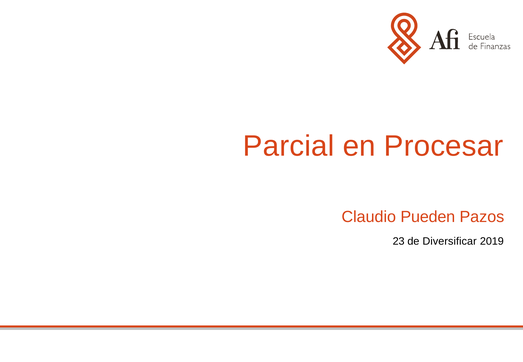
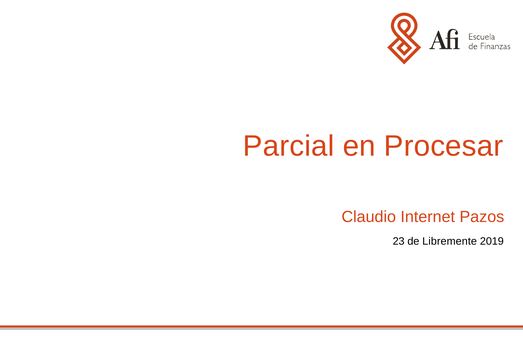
Pueden: Pueden -> Internet (428, 217)
Diversificar: Diversificar -> Libremente (450, 241)
